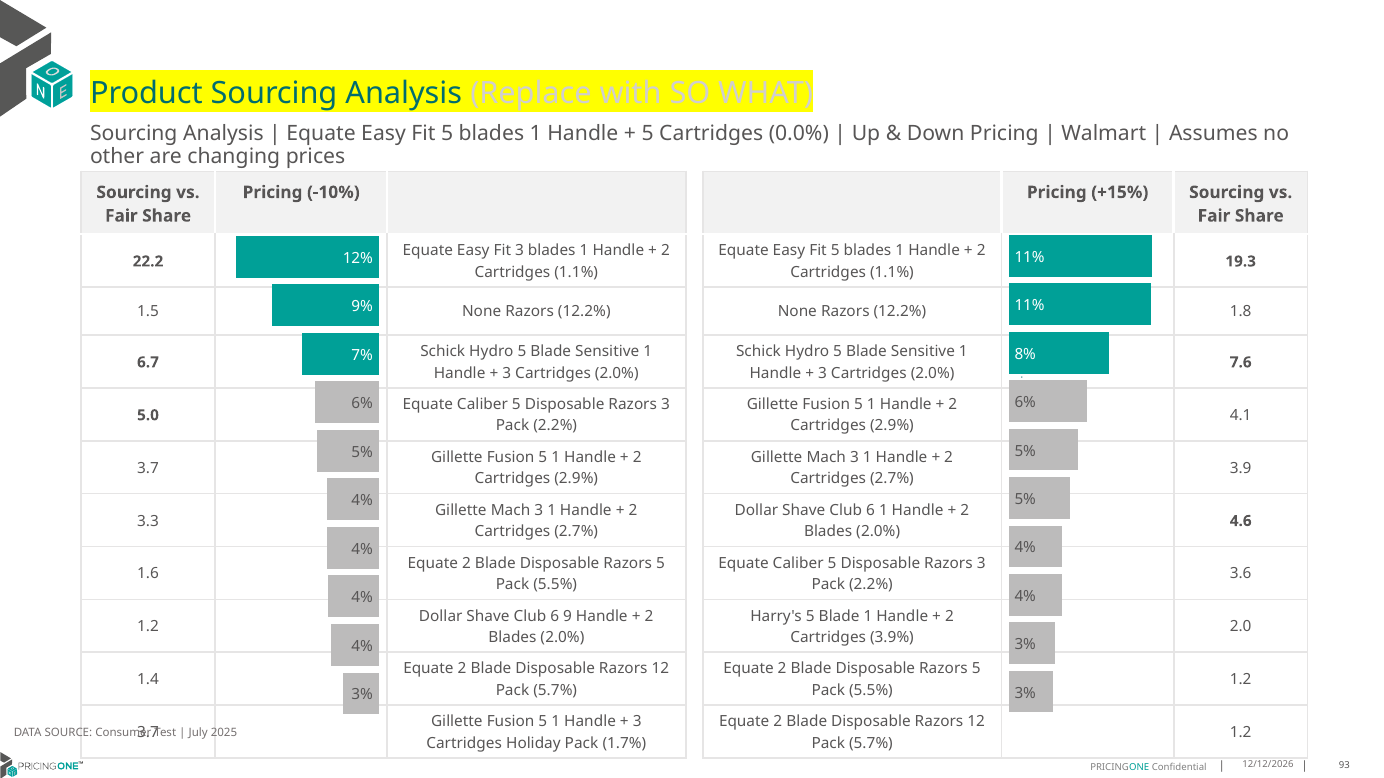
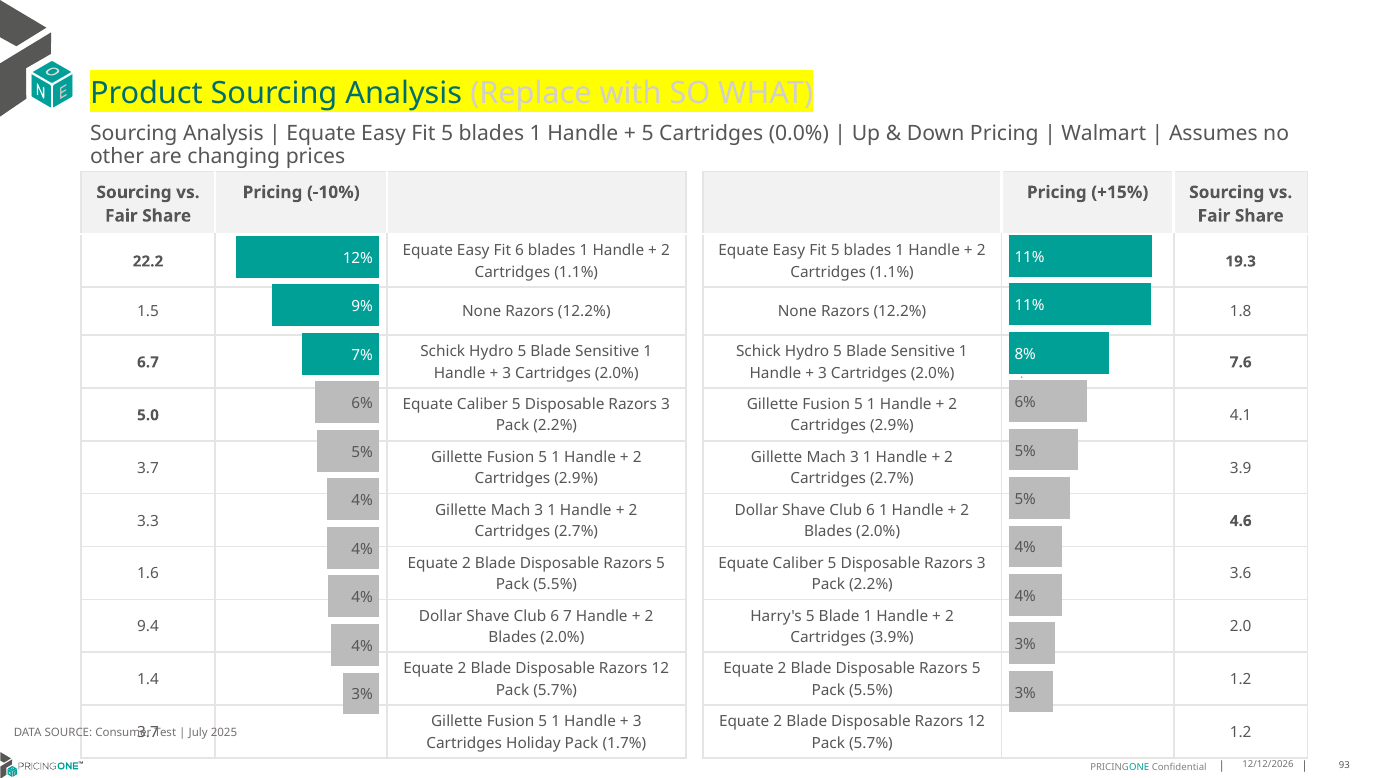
Fit 3: 3 -> 6 (520, 251)
9: 9 -> 7 (568, 616)
1.2: 1.2 -> 9.4 (148, 627)
